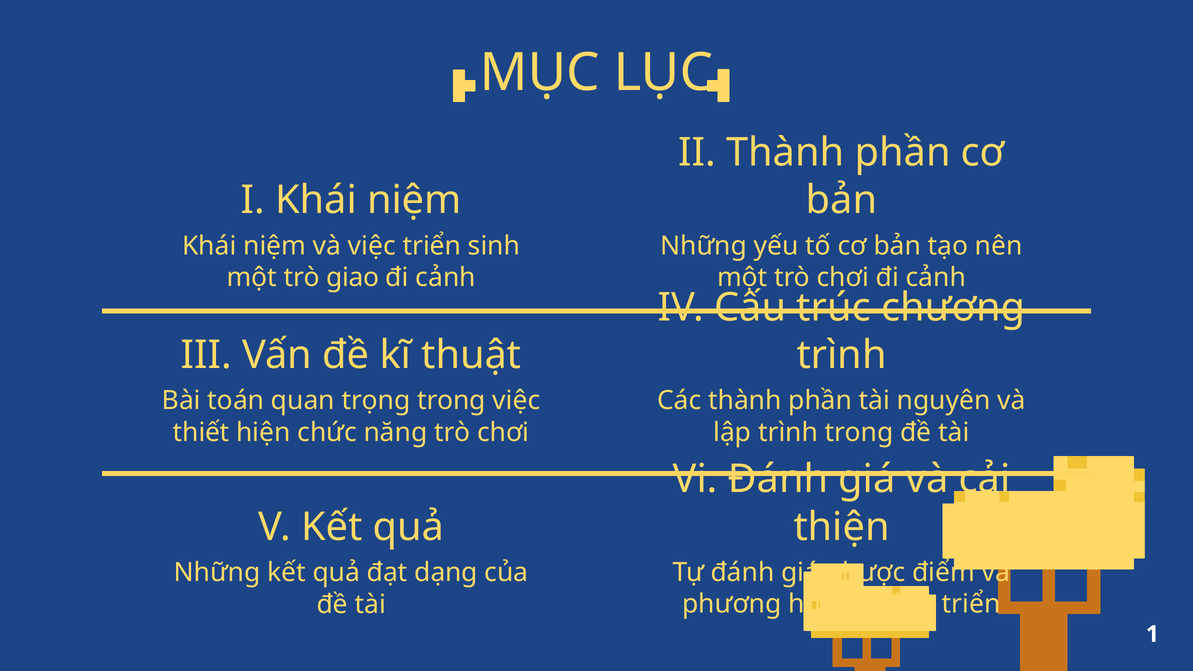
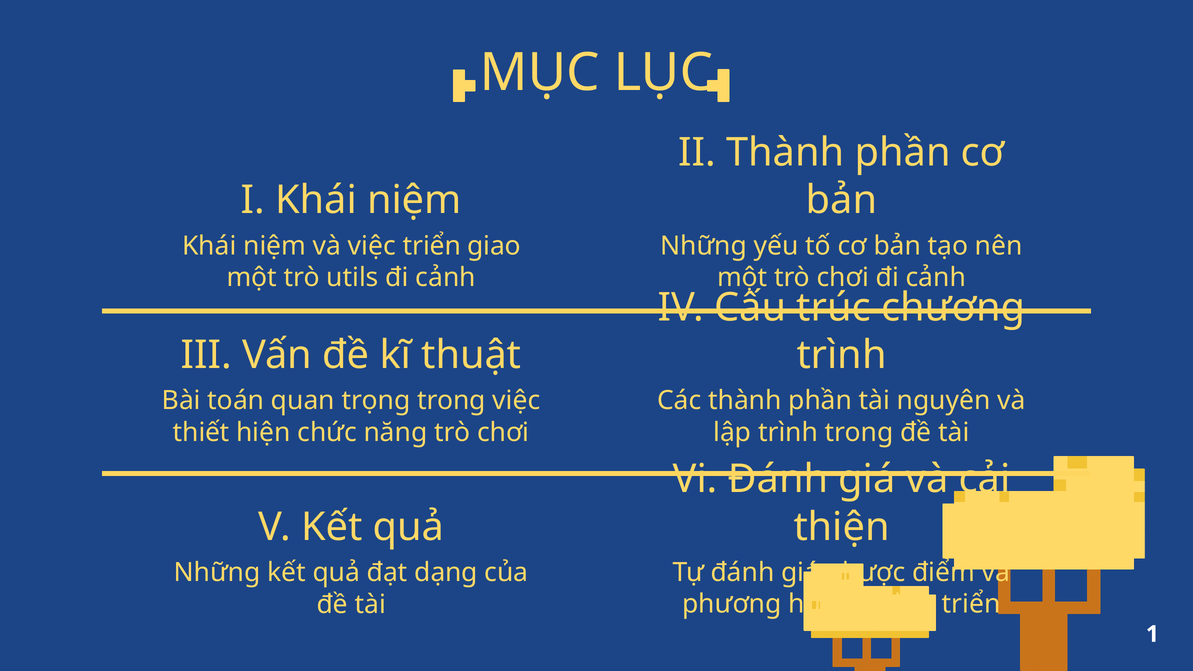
sinh: sinh -> giao (494, 246)
giao: giao -> utils (353, 278)
